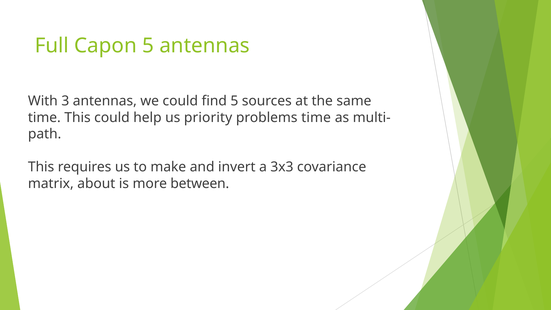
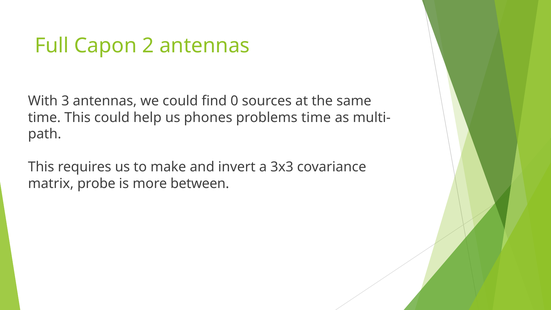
Capon 5: 5 -> 2 (148, 46)
find 5: 5 -> 0 (234, 101)
priority: priority -> phones (208, 117)
about: about -> probe (96, 184)
